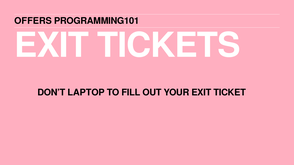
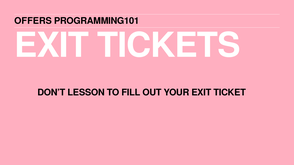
LAPTOP: LAPTOP -> LESSON (86, 93)
